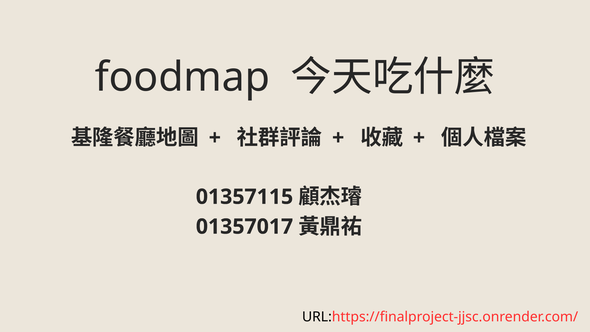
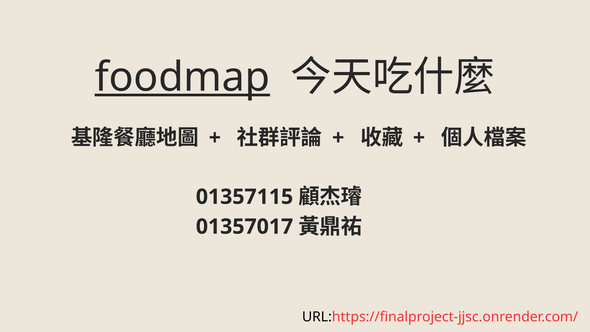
foodmap underline: none -> present (182, 77)
